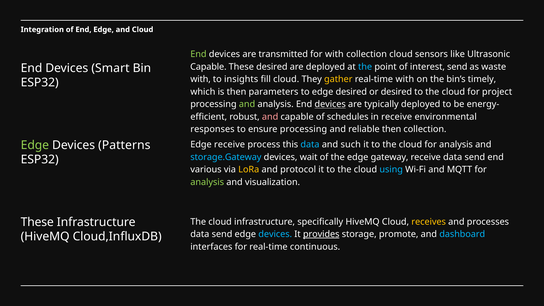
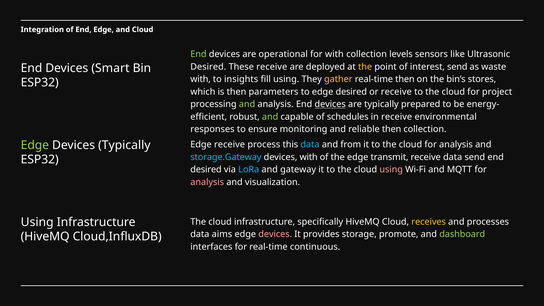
transmitted: transmitted -> operational (283, 54)
collection cloud: cloud -> levels (401, 54)
Capable: Capable -> Desired (208, 67)
These desired: desired -> receive (272, 67)
the colour: light blue -> yellow (365, 67)
fill cloud: cloud -> using (286, 79)
real-time with: with -> then (405, 79)
timely: timely -> stores (482, 79)
or desired: desired -> receive (396, 92)
typically deployed: deployed -> prepared (421, 104)
and colour: pink -> light green (270, 117)
ensure processing: processing -> monitoring (304, 129)
Devices Patterns: Patterns -> Typically (124, 145)
such: such -> from (351, 145)
devices wait: wait -> with (309, 157)
gateway: gateway -> transmit (390, 157)
various: various -> desired (206, 170)
LoRa colour: yellow -> light blue (249, 170)
protocol: protocol -> gateway (298, 170)
using colour: light blue -> pink (391, 170)
analysis colour: light green -> pink (207, 182)
These: These -> Using (37, 222)
send: send -> aims (222, 234)
devices colour: light blue -> pink (275, 234)
provides underline: present -> none (321, 234)
dashboard colour: light blue -> light green (462, 234)
